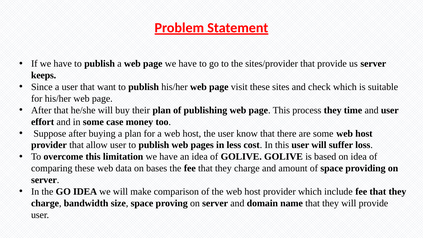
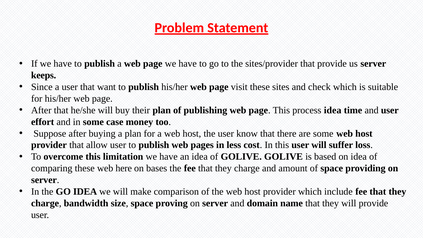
process they: they -> idea (333, 110)
data: data -> here (124, 168)
